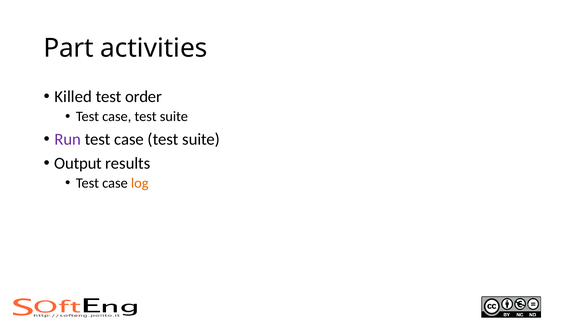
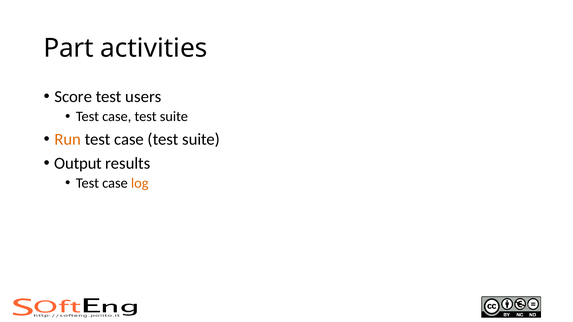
Killed: Killed -> Score (73, 97)
order: order -> users (143, 97)
Run colour: purple -> orange (68, 139)
